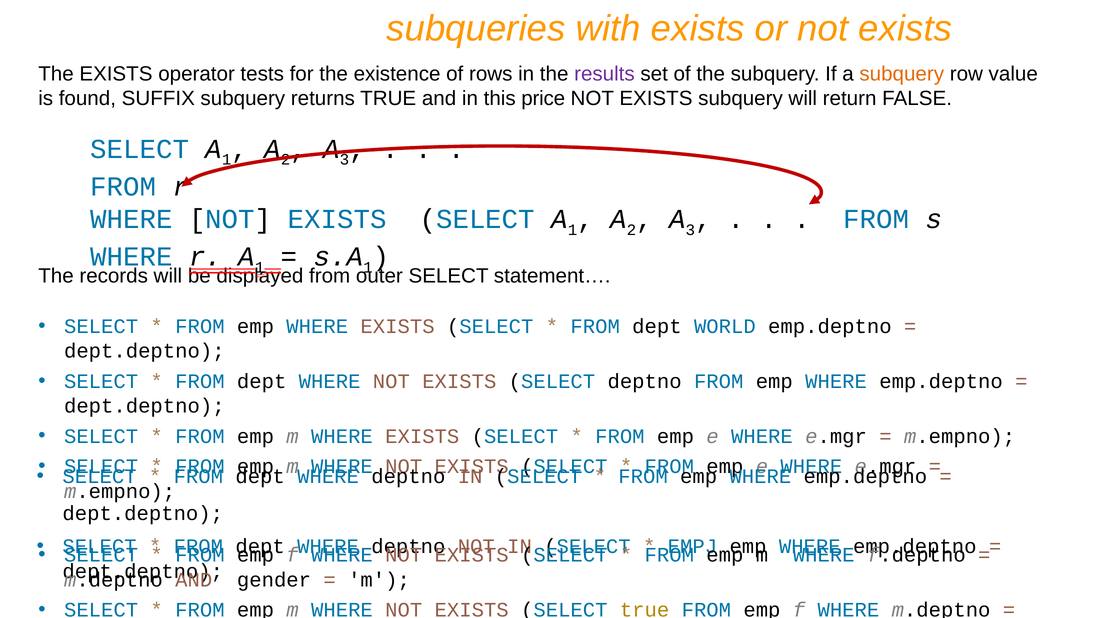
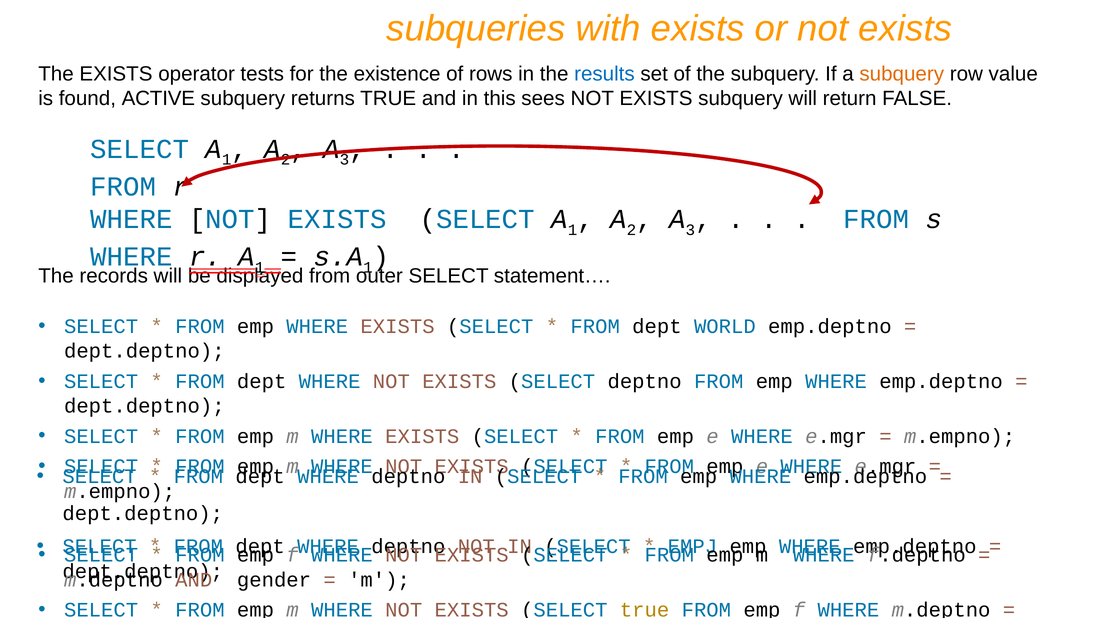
results colour: purple -> blue (604, 74)
SUFFIX: SUFFIX -> ACTIVE (158, 99)
price: price -> sees (543, 99)
